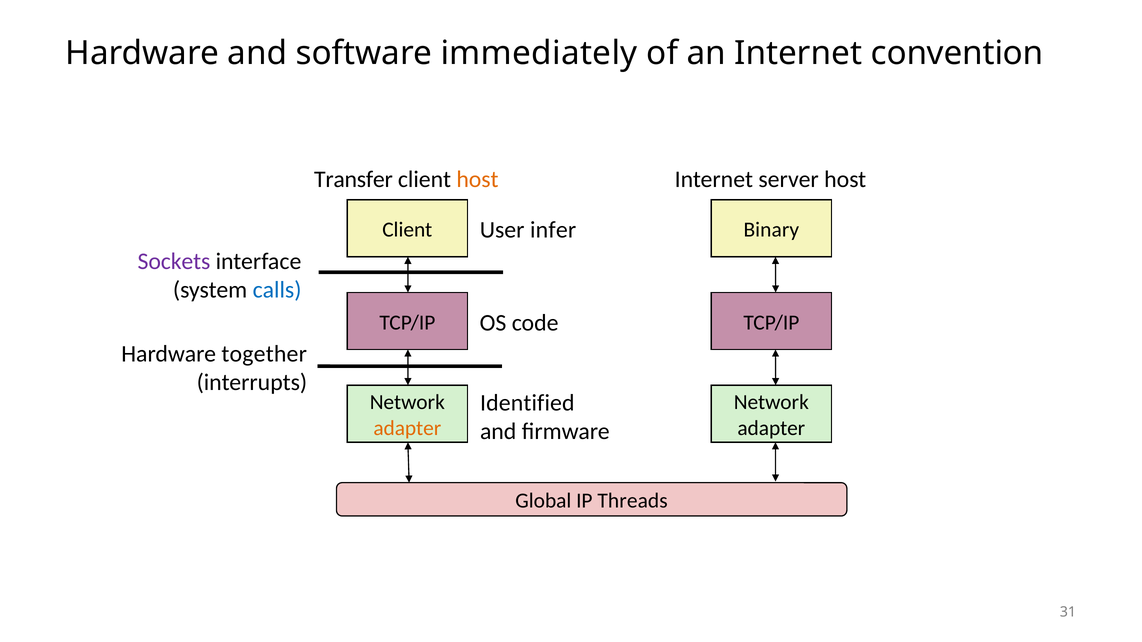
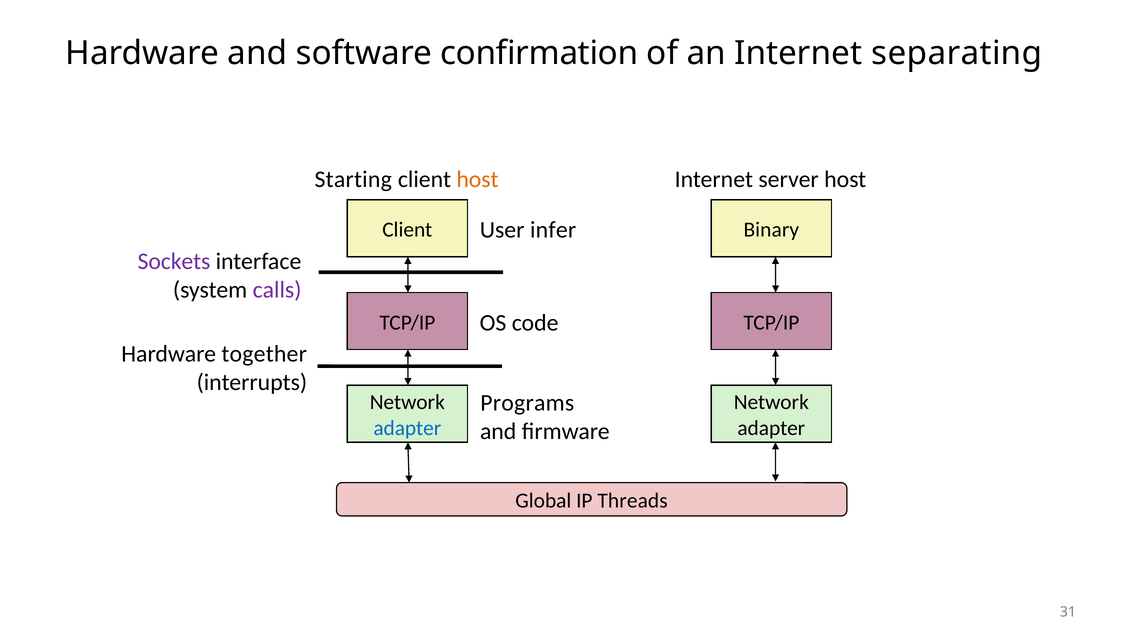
immediately: immediately -> confirmation (539, 53)
convention: convention -> separating (957, 53)
Transfer: Transfer -> Starting (353, 179)
calls colour: blue -> purple (277, 290)
Identified: Identified -> Programs (527, 403)
adapter colour: orange -> blue (407, 428)
